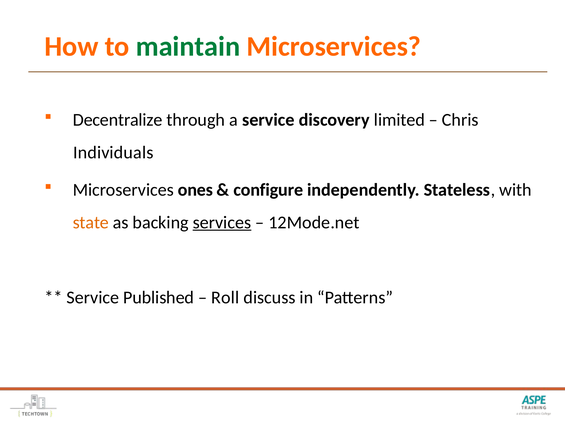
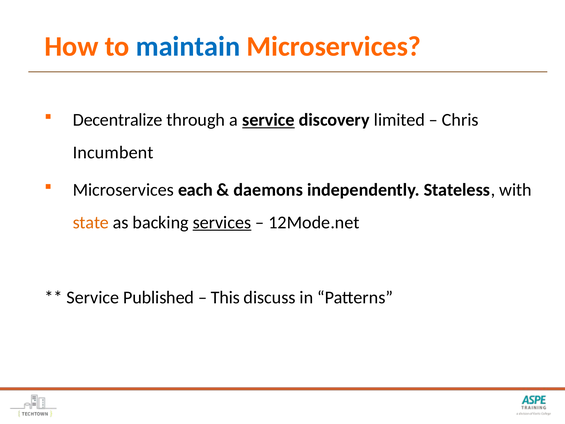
maintain colour: green -> blue (188, 46)
service underline: none -> present (268, 120)
Individuals: Individuals -> Incumbent (113, 152)
ones: ones -> each (195, 190)
configure: configure -> daemons (268, 190)
Roll: Roll -> This (225, 297)
